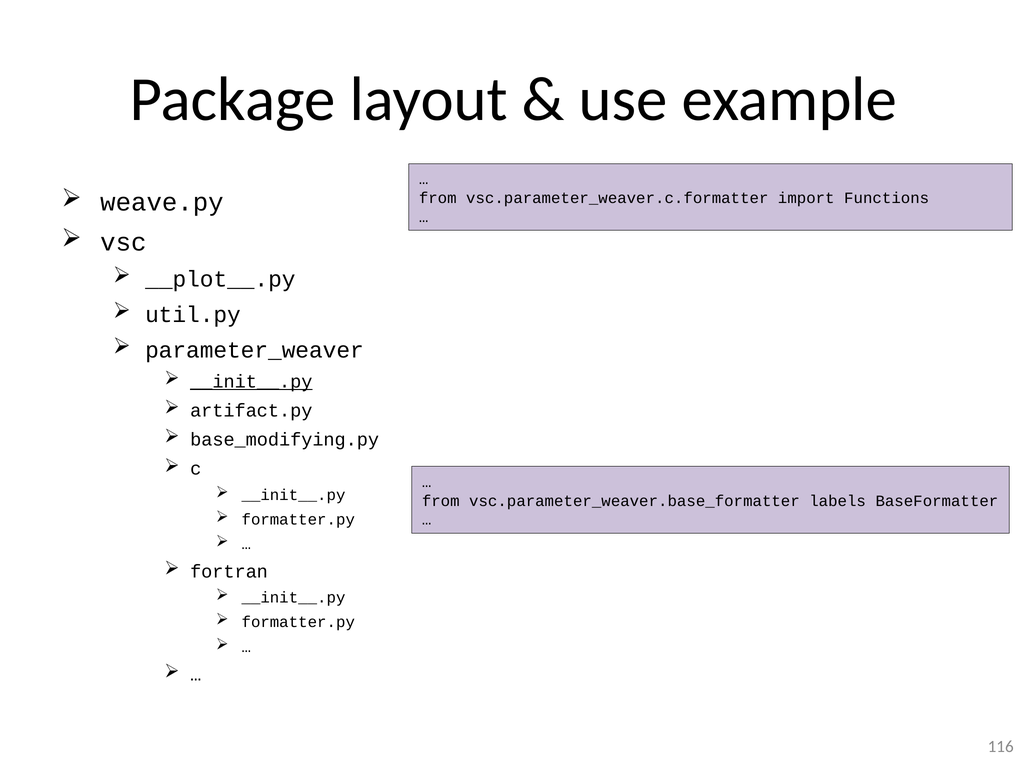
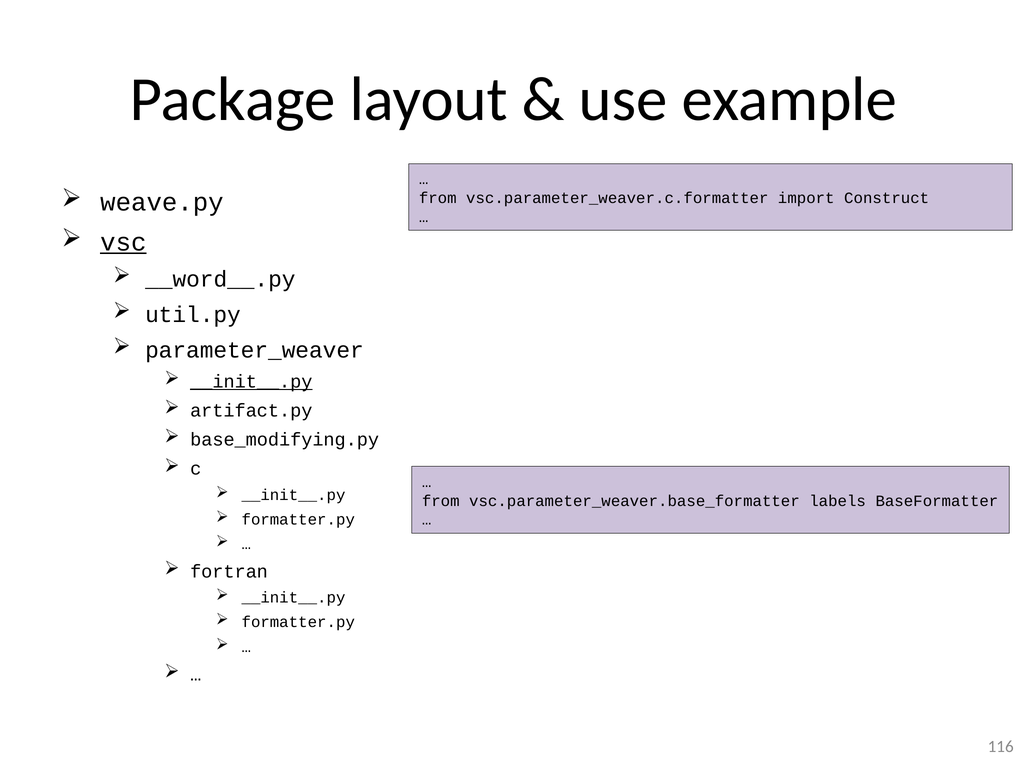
Functions: Functions -> Construct (887, 198)
vsc underline: none -> present (123, 242)
__plot__.py: __plot__.py -> __word__.py (220, 279)
